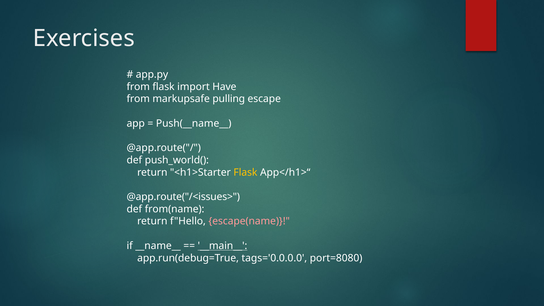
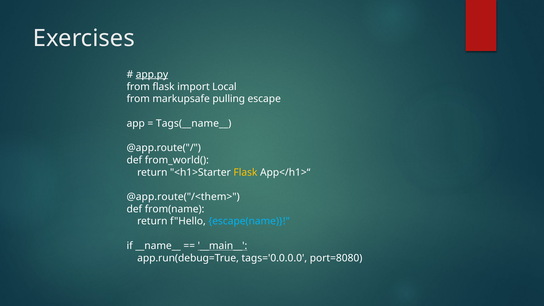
app.py underline: none -> present (152, 74)
Have: Have -> Local (224, 87)
Push(__name__: Push(__name__ -> Tags(__name__ (194, 123)
push_world(: push_world( -> from_world( (177, 160)
@app.route("/<issues>: @app.route("/<issues> -> @app.route("/<them> (183, 197)
escape(name colour: pink -> light blue (249, 221)
